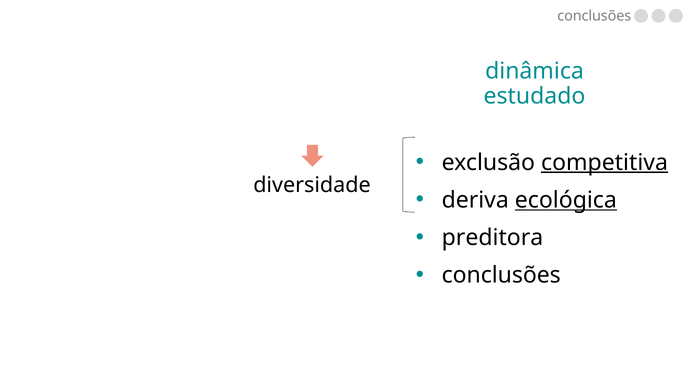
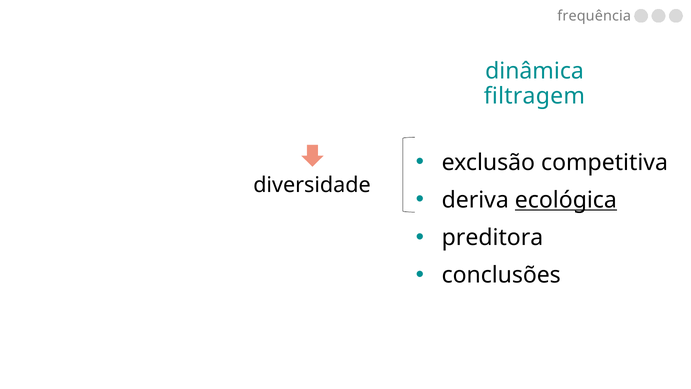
conclusões: conclusões -> frequência (594, 16)
estudado: estudado -> filtragem (534, 96)
competitiva underline: present -> none (605, 162)
